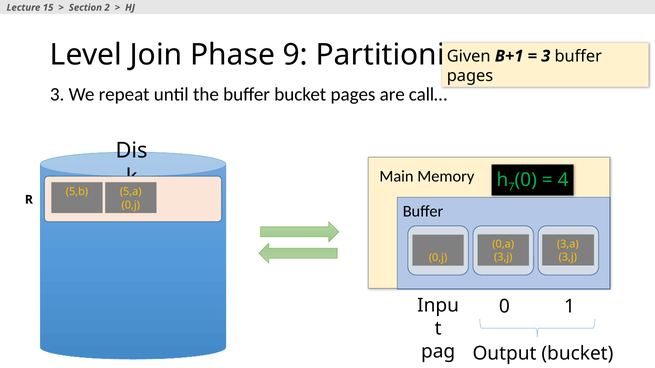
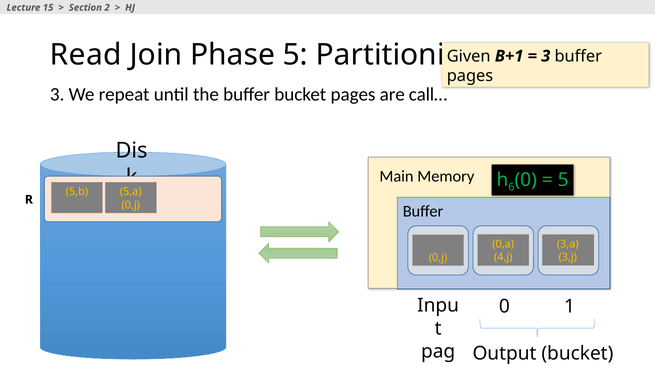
Level: Level -> Read (86, 55)
Phase 9: 9 -> 5 (295, 55)
7: 7 -> 6 (511, 187)
4: 4 -> 5 (563, 180)
3,j: 3,j -> 4,j (503, 257)
